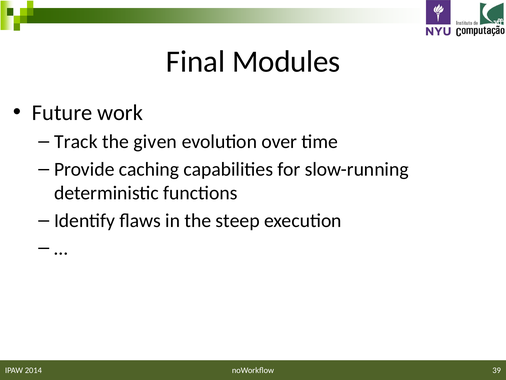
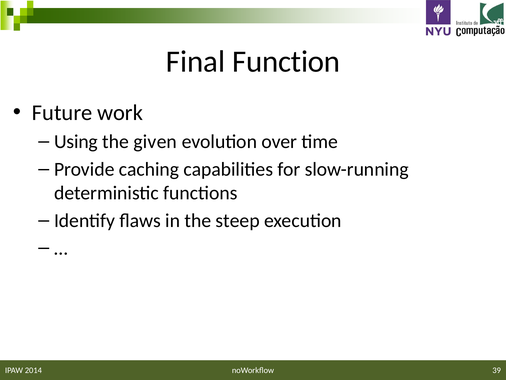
Modules: Modules -> Function (286, 61)
Track: Track -> Using (76, 142)
